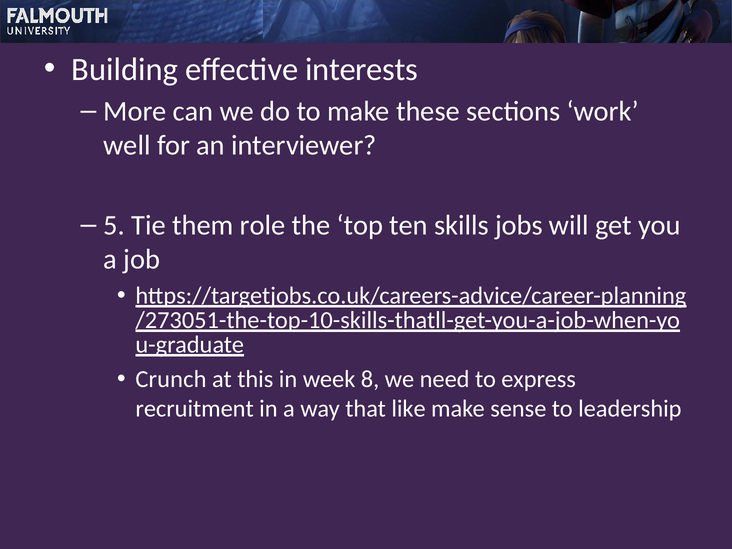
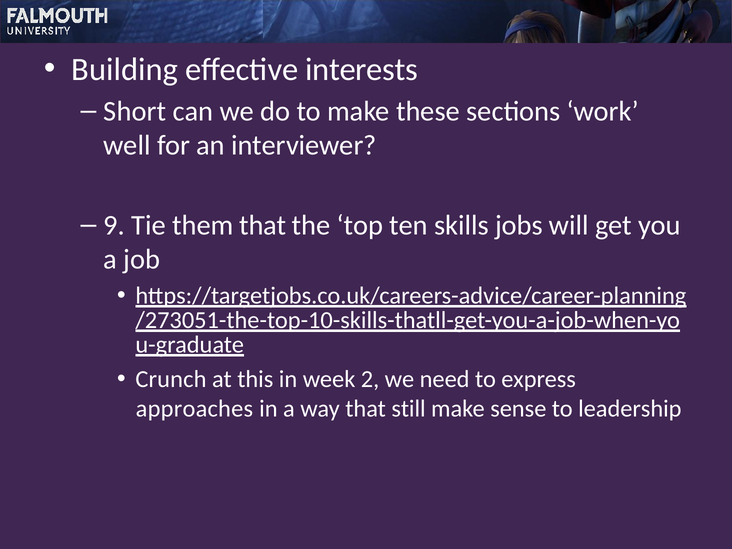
More: More -> Short (135, 111)
5: 5 -> 9 (114, 225)
them role: role -> that (263, 225)
8: 8 -> 2 (370, 379)
recruitment: recruitment -> approaches (194, 409)
like: like -> still (409, 409)
